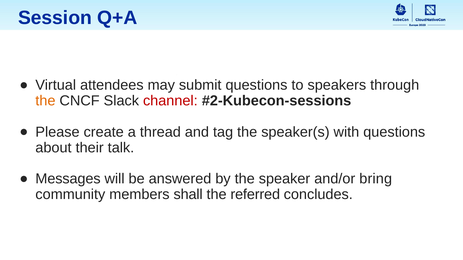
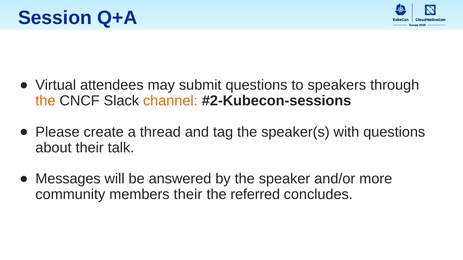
channel colour: red -> orange (170, 101)
bring: bring -> more (376, 179)
members shall: shall -> their (188, 195)
